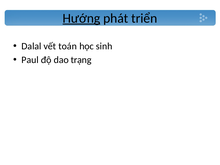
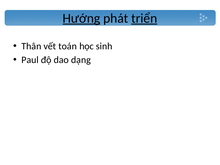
triển underline: none -> present (144, 18)
Dalal: Dalal -> Thân (31, 46)
trạng: trạng -> dạng (81, 60)
